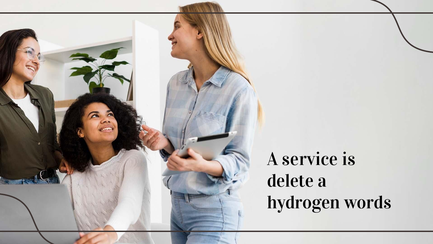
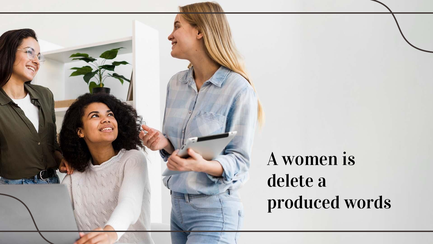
service: service -> women (310, 159)
hydrogen: hydrogen -> produced (304, 202)
